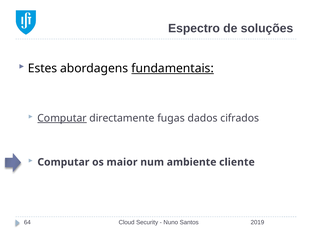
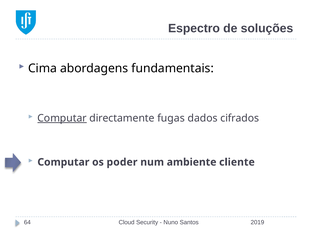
Estes: Estes -> Cima (42, 68)
fundamentais underline: present -> none (173, 68)
maior: maior -> poder (122, 162)
